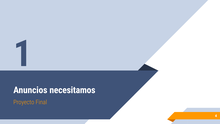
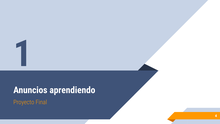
necesitamos: necesitamos -> aprendiendo (72, 90)
